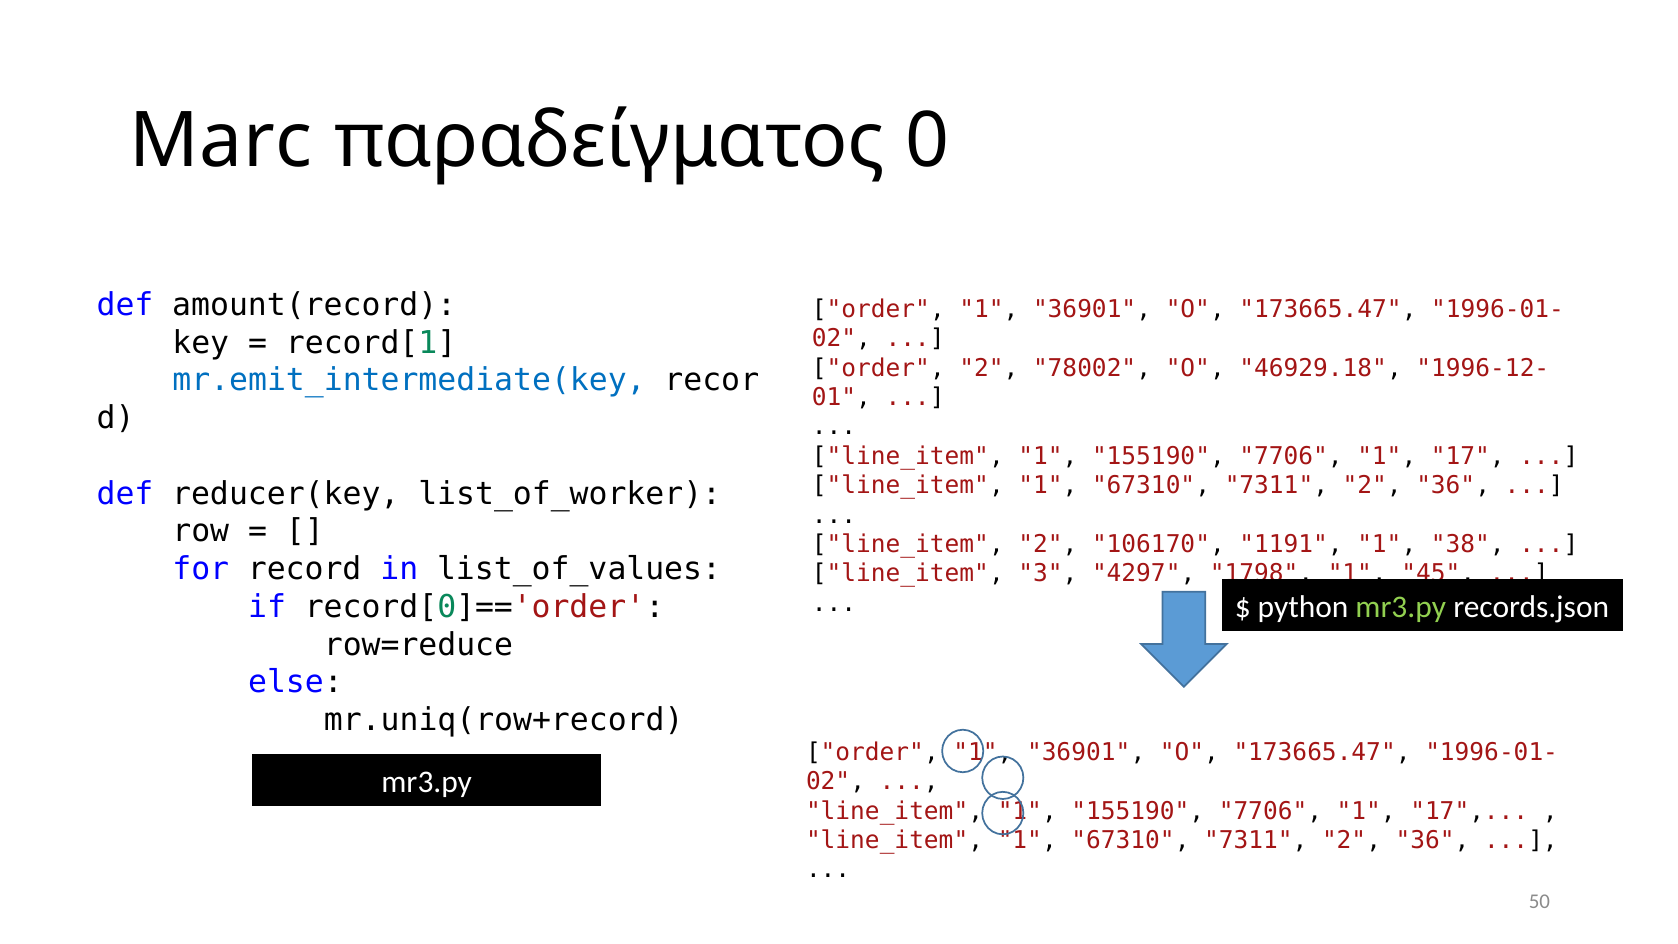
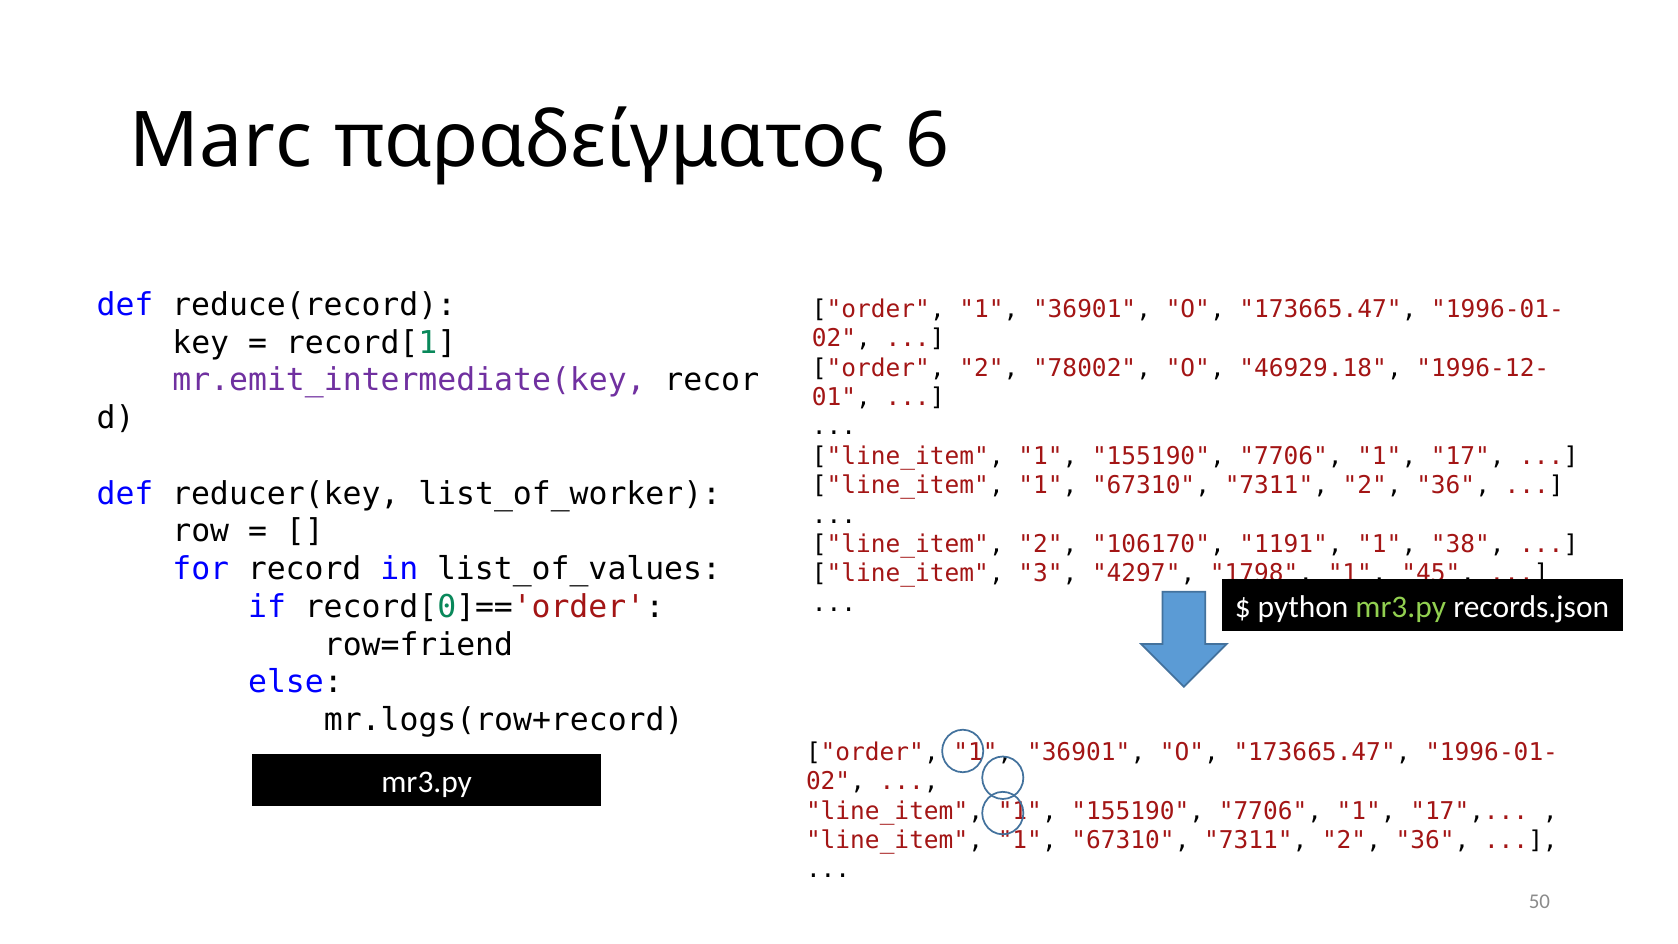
0: 0 -> 6 (927, 141)
amount(record: amount(record -> reduce(record (314, 305)
mr.emit_intermediate(key colour: blue -> purple (409, 380)
row=reduce: row=reduce -> row=friend (418, 645)
mr.uniq(row+record: mr.uniq(row+record -> mr.logs(row+record (504, 720)
